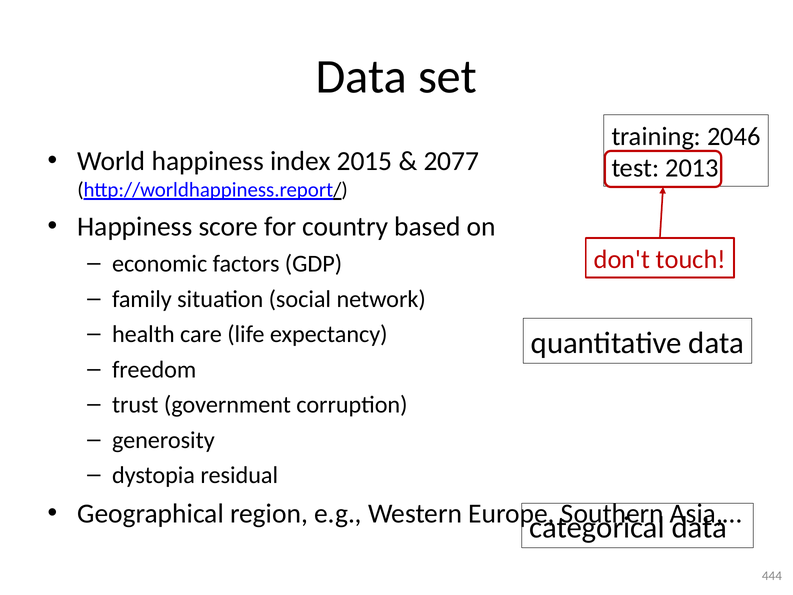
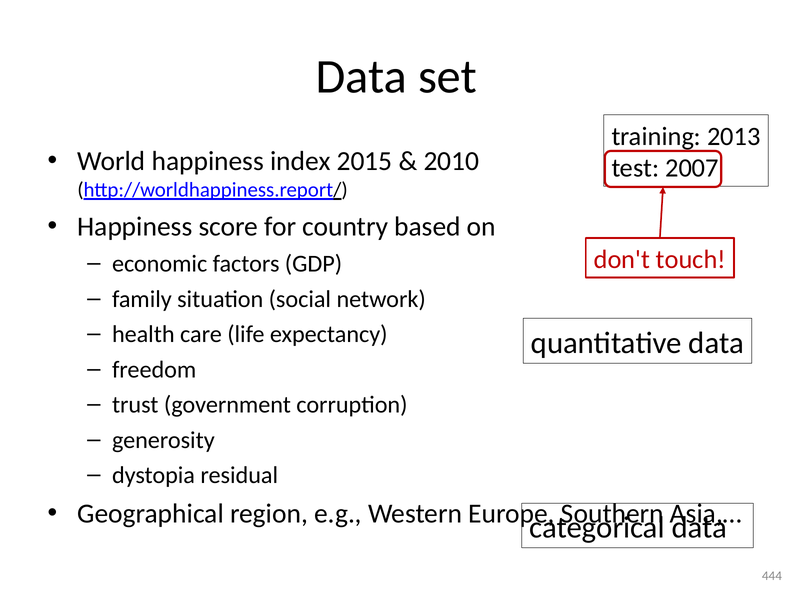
2046: 2046 -> 2013 (734, 136)
2077: 2077 -> 2010 (451, 161)
2013: 2013 -> 2007 (692, 168)
